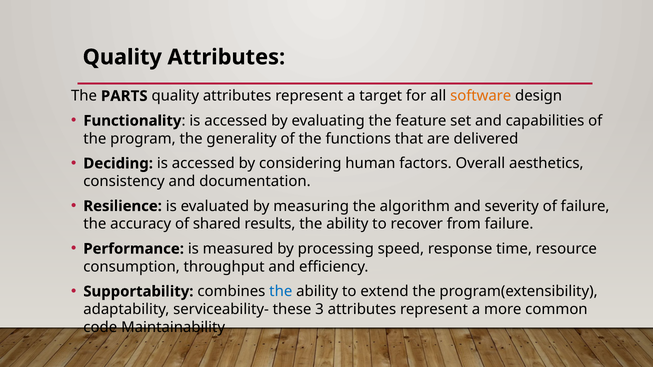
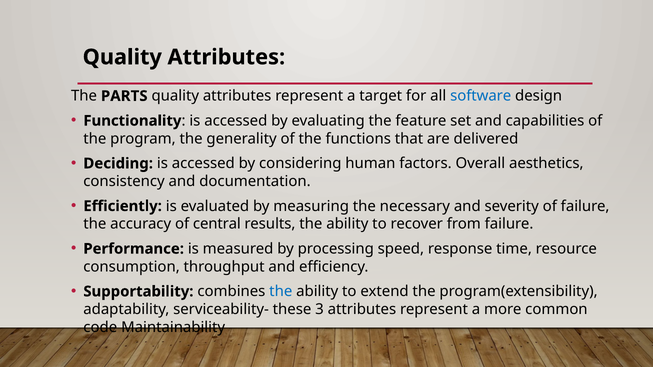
software colour: orange -> blue (481, 96)
Resilience: Resilience -> Efficiently (123, 206)
algorithm: algorithm -> necessary (415, 206)
shared: shared -> central (217, 224)
